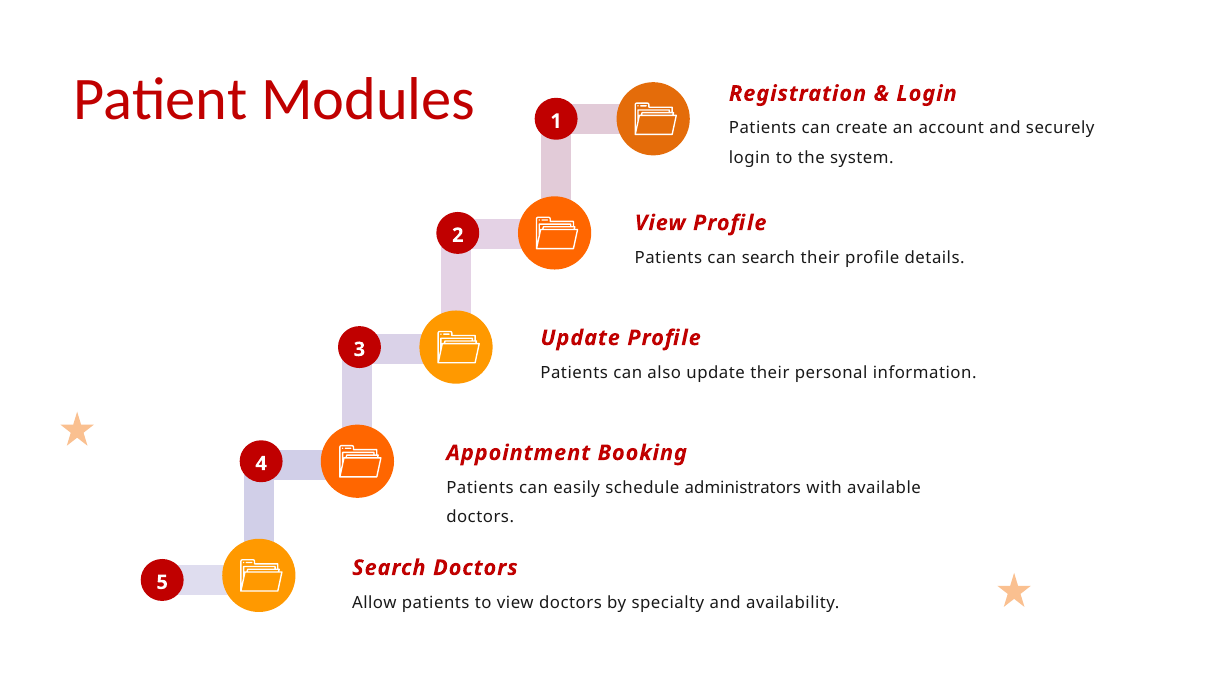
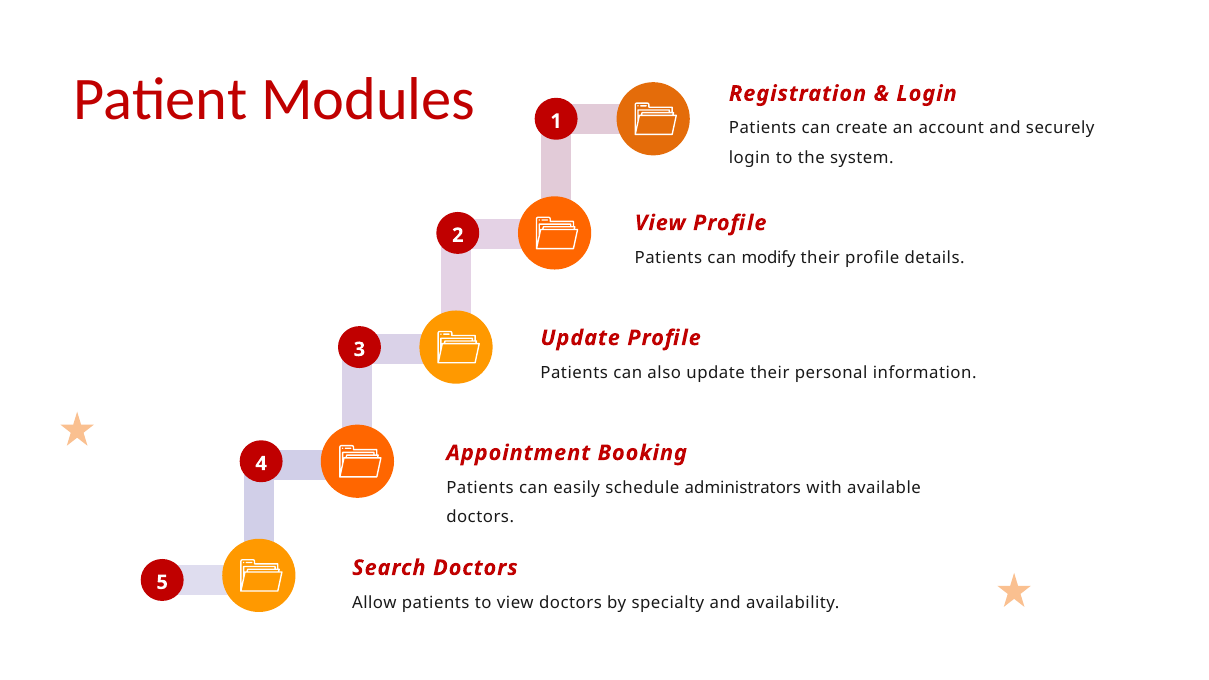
can search: search -> modify (769, 258)
